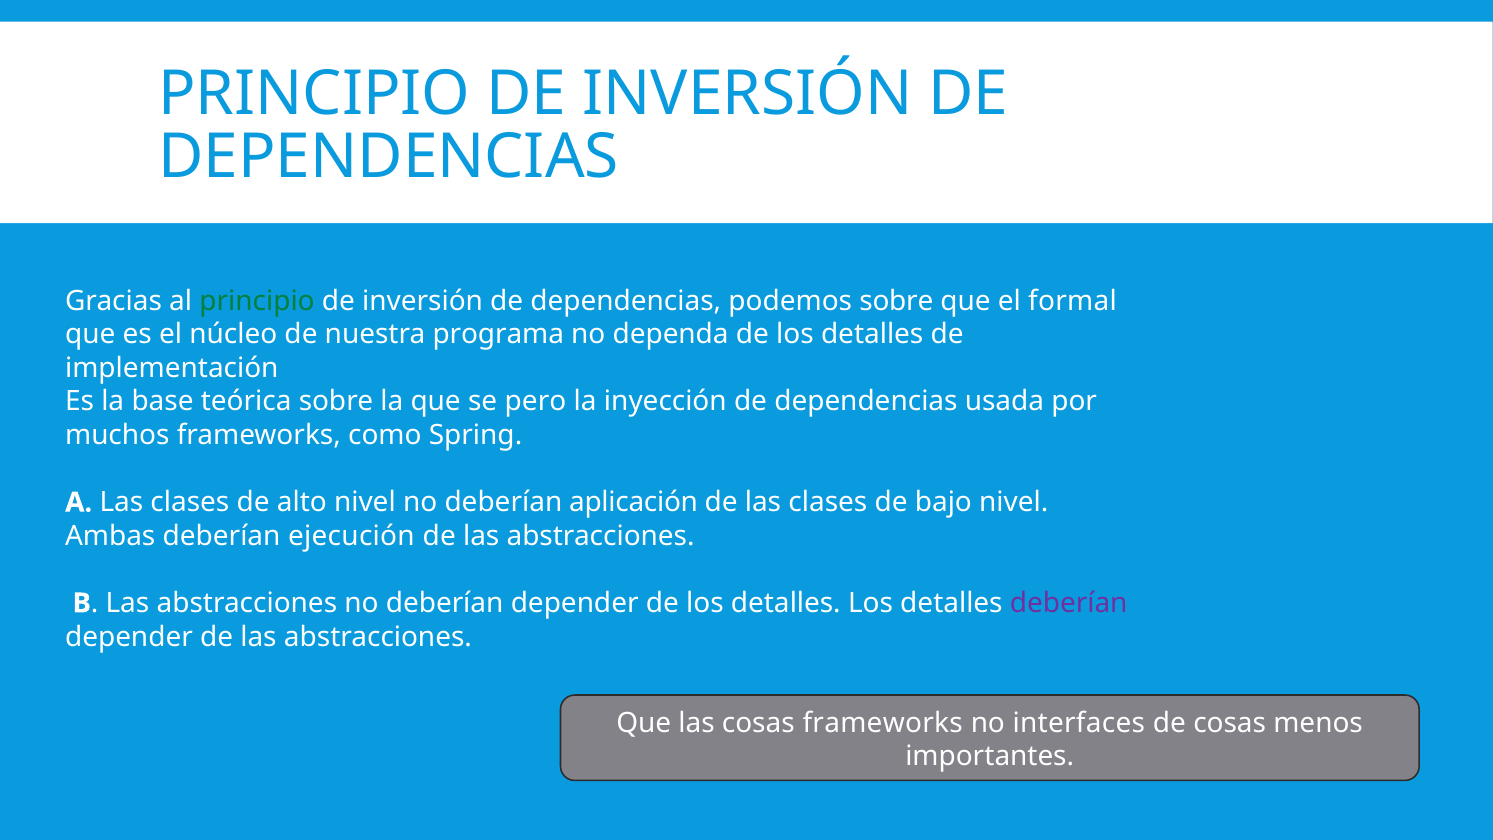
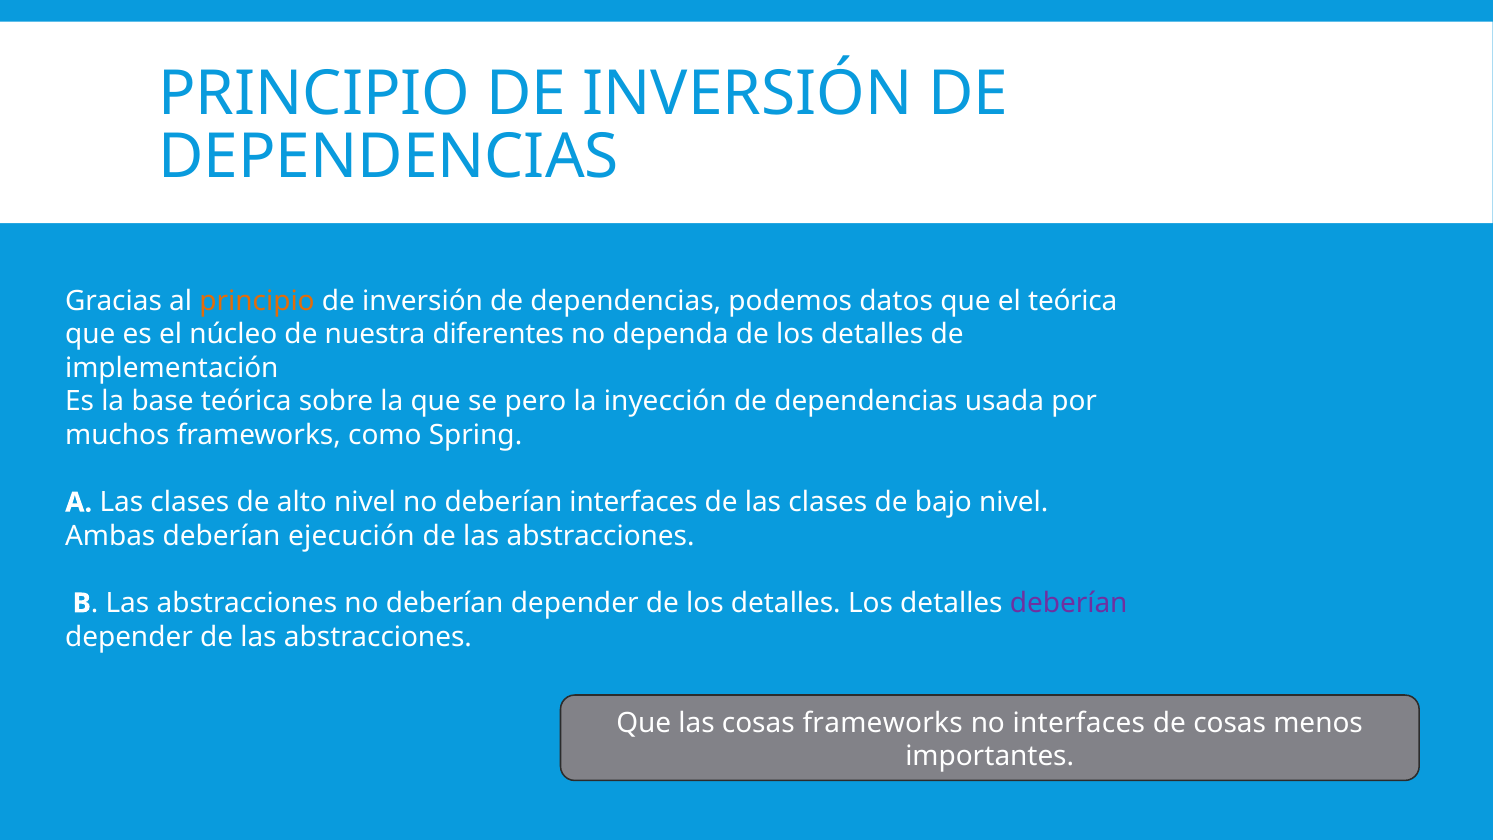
principio colour: green -> orange (257, 301)
podemos sobre: sobre -> datos (896, 301)
el formal: formal -> teórica (1073, 301)
programa: programa -> diferentes (498, 334)
deberían aplicación: aplicación -> interfaces (634, 502)
